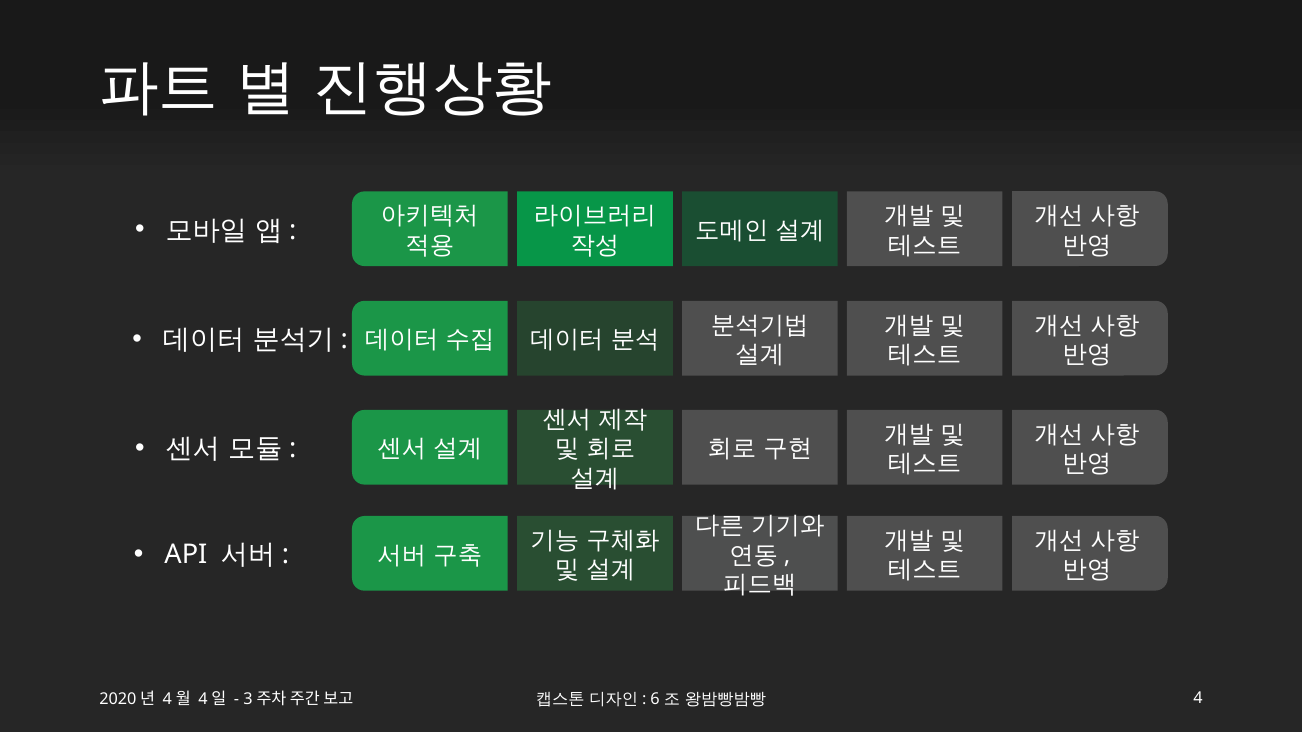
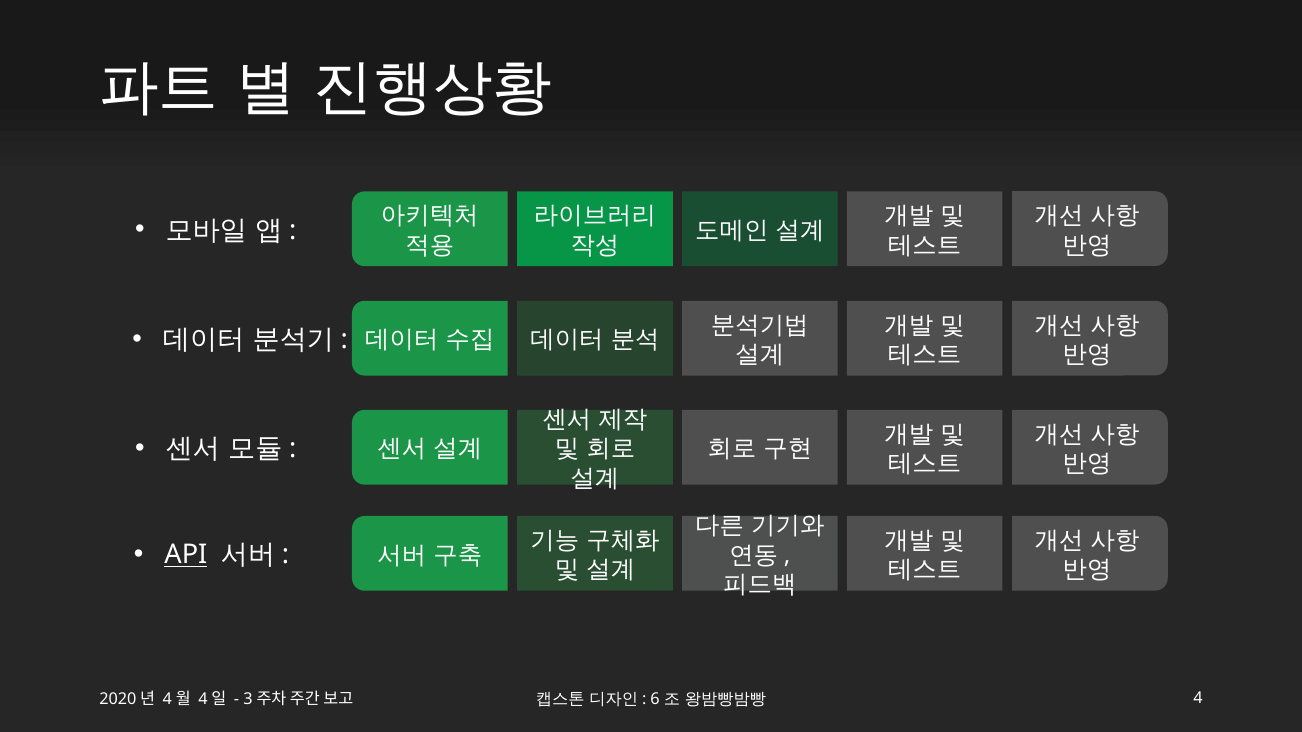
API underline: none -> present (186, 555)
